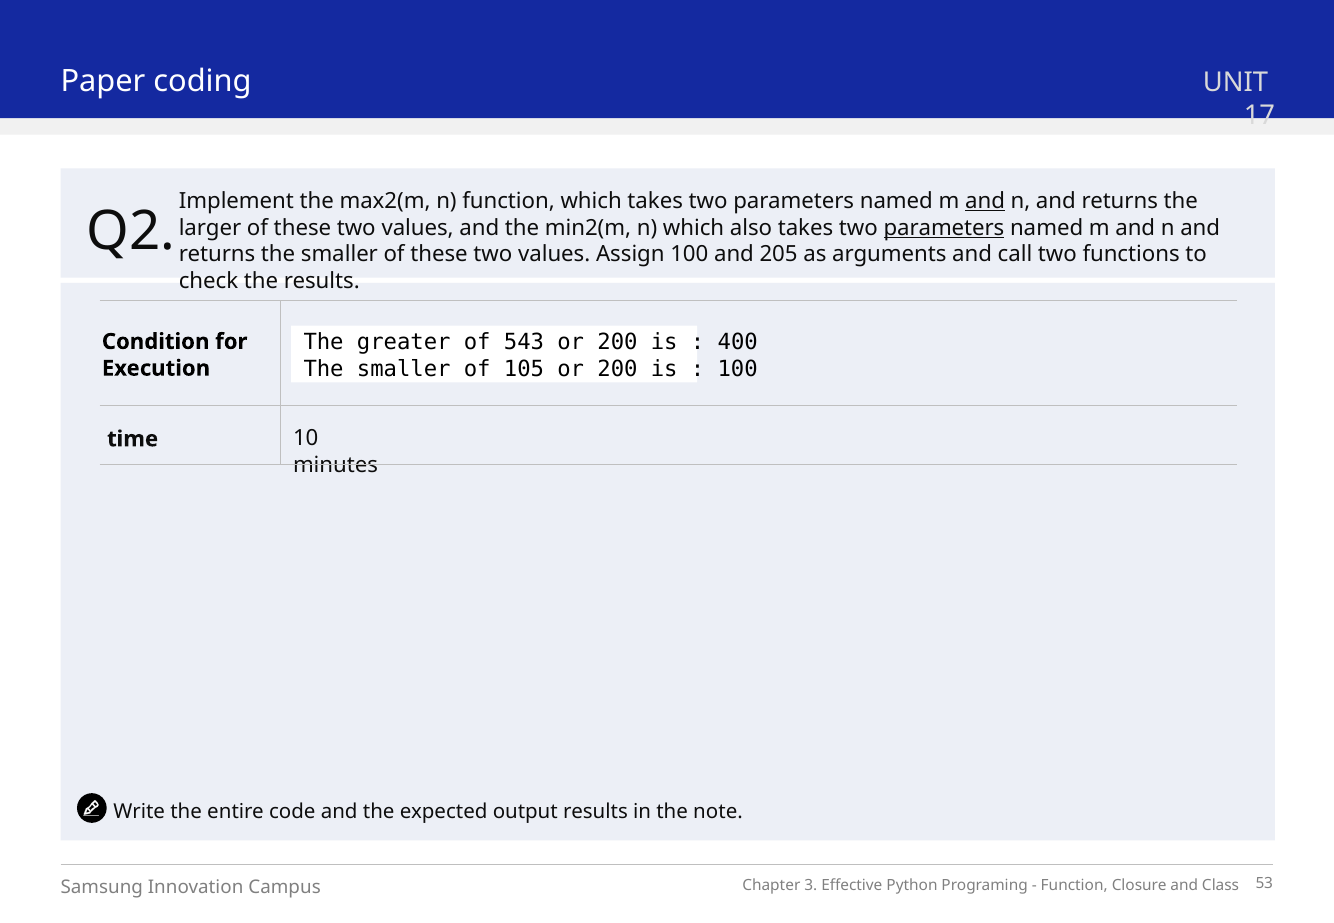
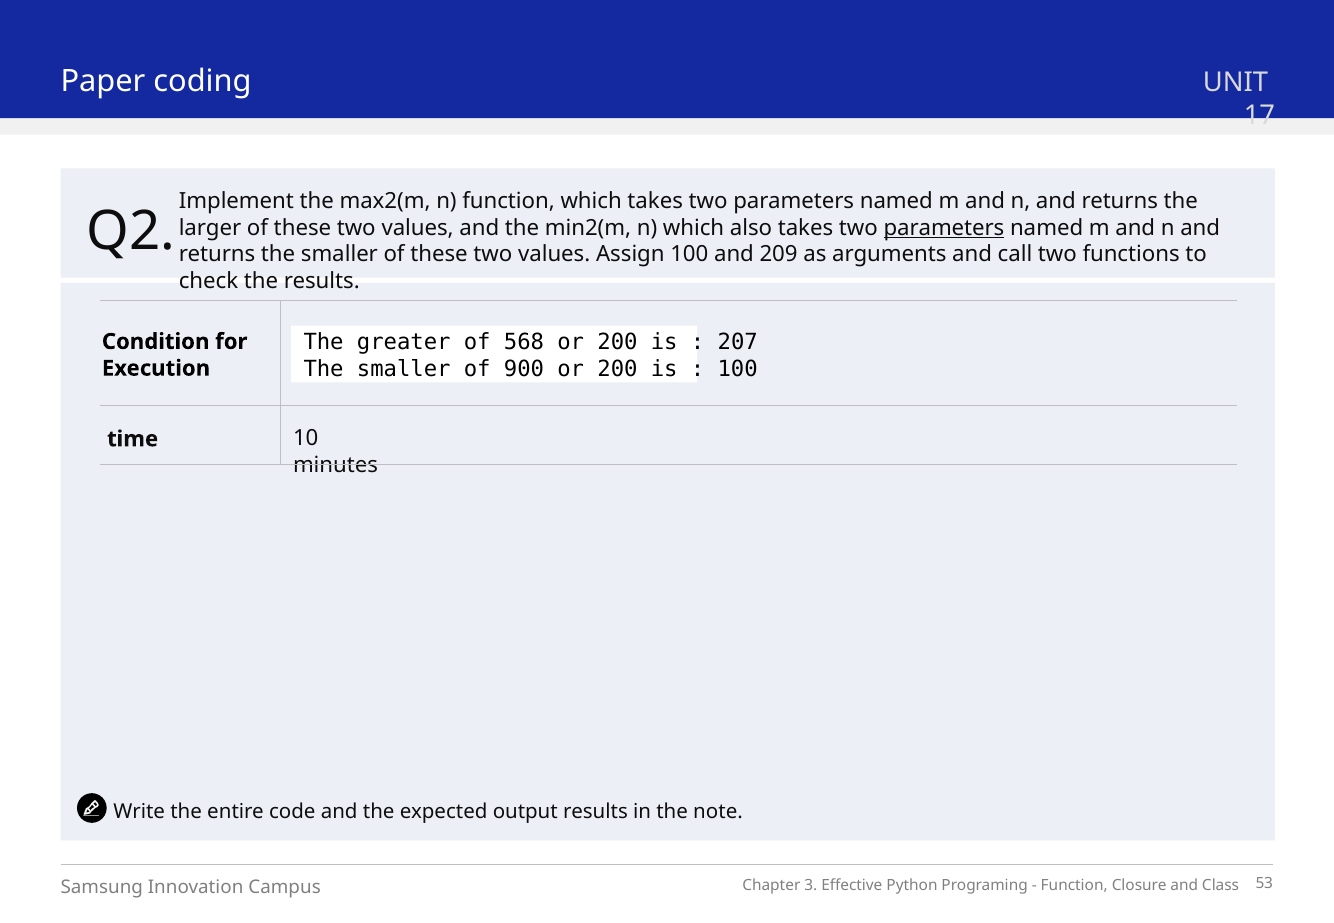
and underline: present -> none (985, 201)
205: 205 -> 209 (779, 255)
543: 543 -> 568 (524, 342)
400: 400 -> 207 (738, 342)
105: 105 -> 900 (524, 369)
